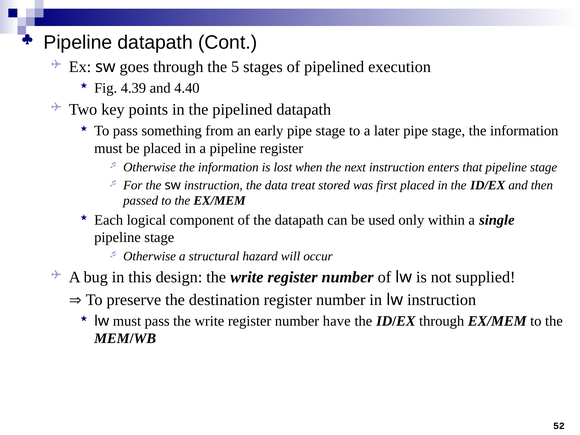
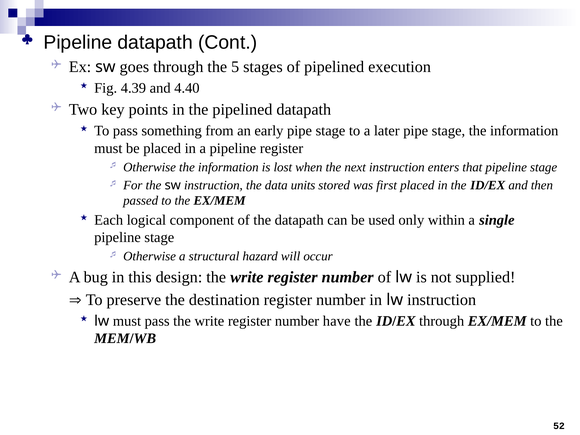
treat: treat -> units (303, 185)
